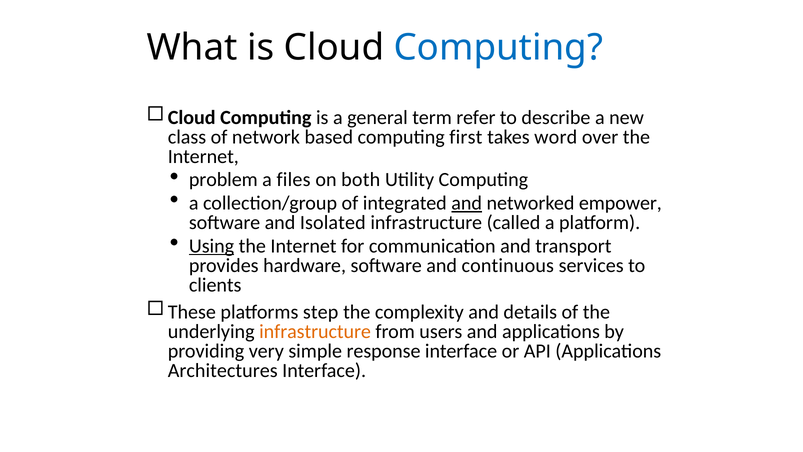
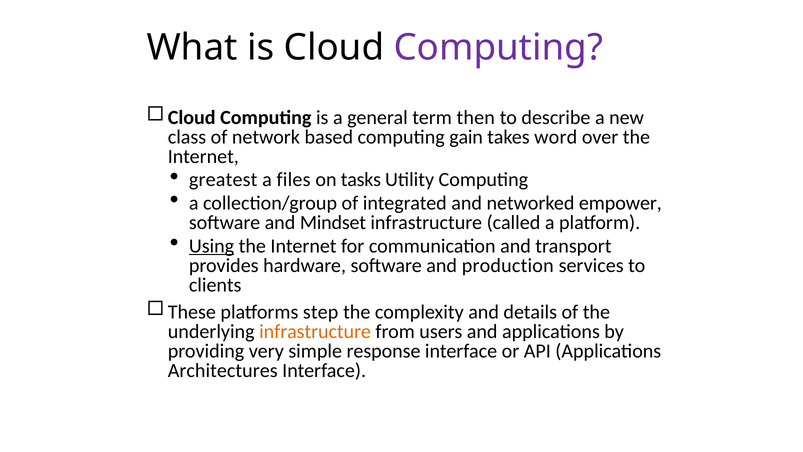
Computing colour: blue -> purple (498, 47)
refer: refer -> then (476, 117)
first: first -> gain (466, 137)
problem: problem -> greatest (223, 180)
both: both -> tasks (361, 180)
and underline: present -> none (467, 203)
Isolated: Isolated -> Mindset (333, 222)
continuous: continuous -> production (508, 265)
